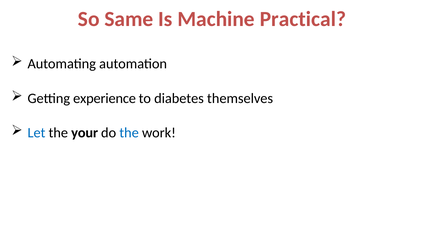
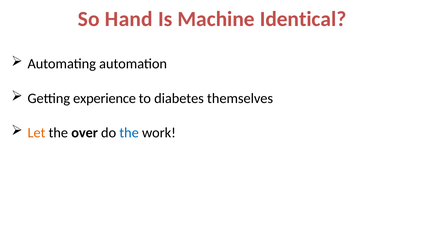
Same: Same -> Hand (129, 19)
Practical: Practical -> Identical (303, 19)
Let colour: blue -> orange (36, 133)
your: your -> over (85, 133)
